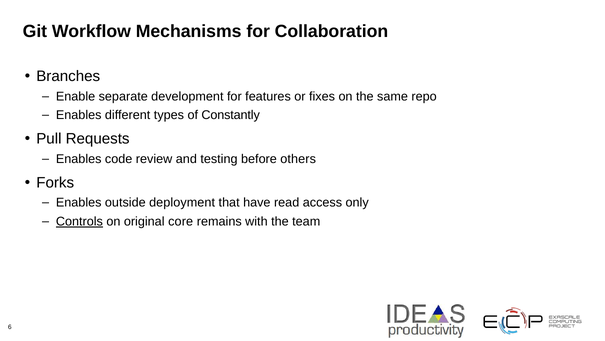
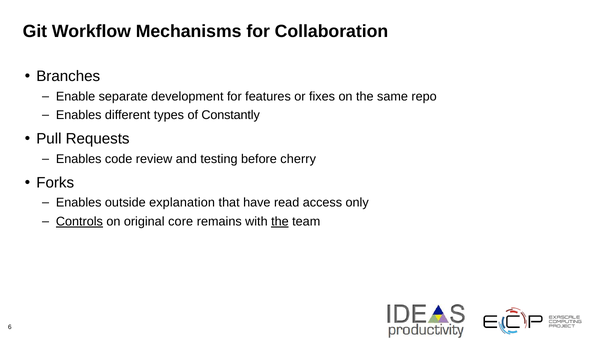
others: others -> cherry (298, 159)
deployment: deployment -> explanation (182, 202)
the underline: none -> present (280, 221)
